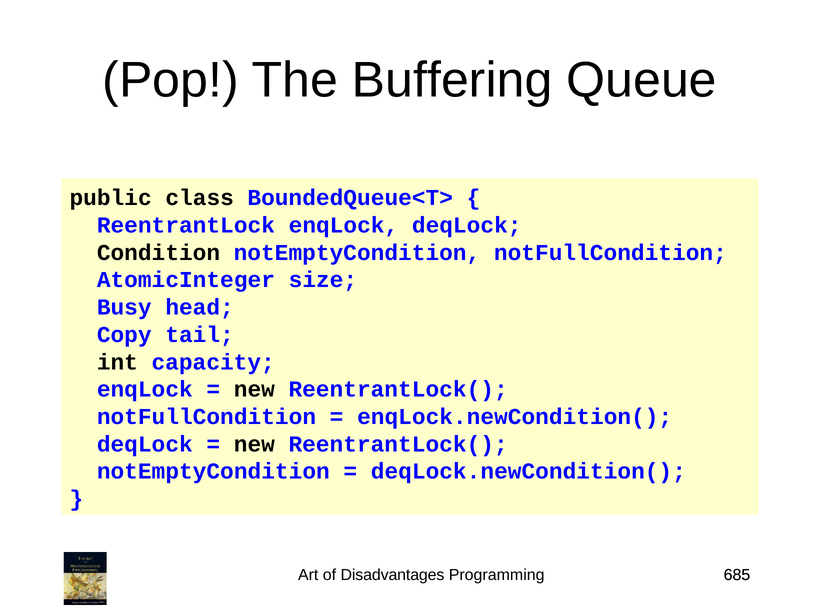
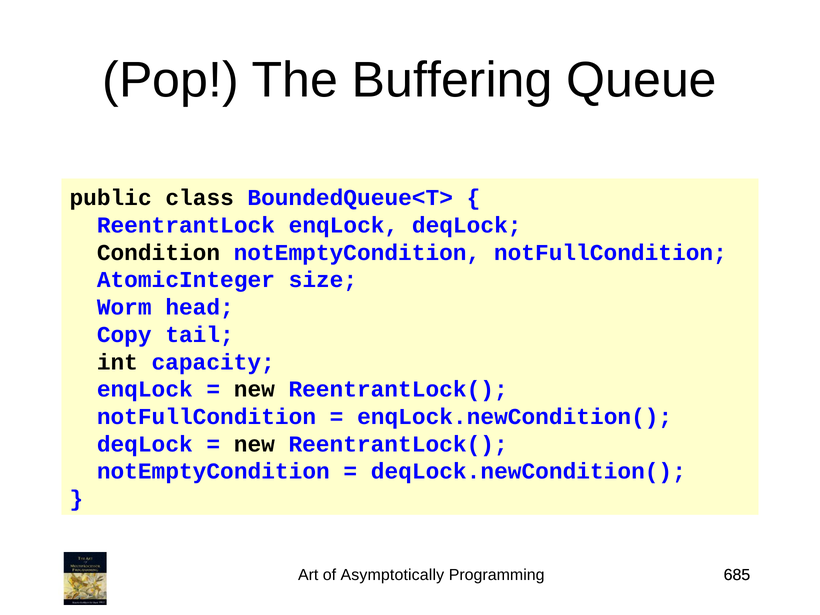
Busy: Busy -> Worm (124, 307)
Disadvantages: Disadvantages -> Asymptotically (392, 575)
